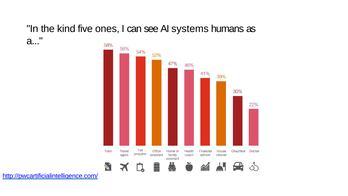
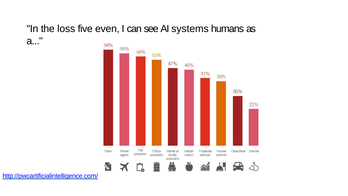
kind: kind -> loss (66, 29)
ones: ones -> even (107, 29)
